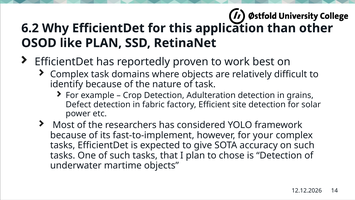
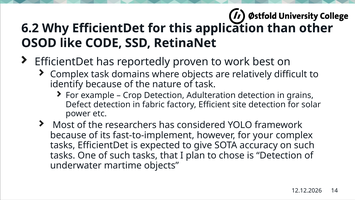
like PLAN: PLAN -> CODE (104, 43)
